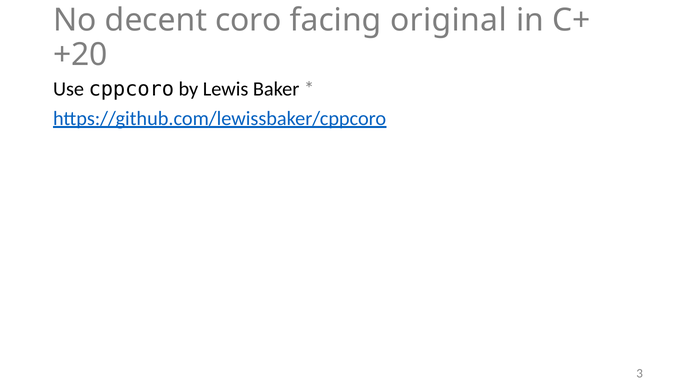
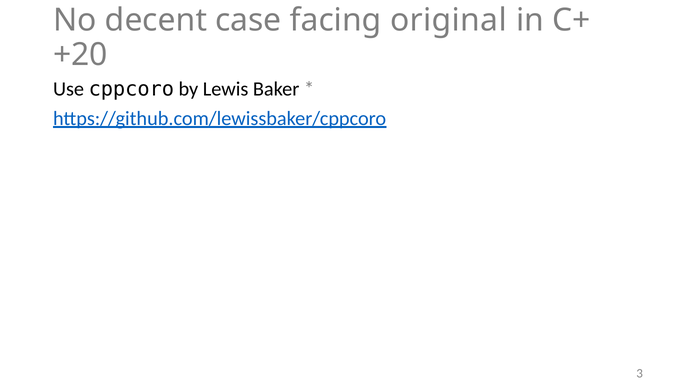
coro: coro -> case (248, 20)
